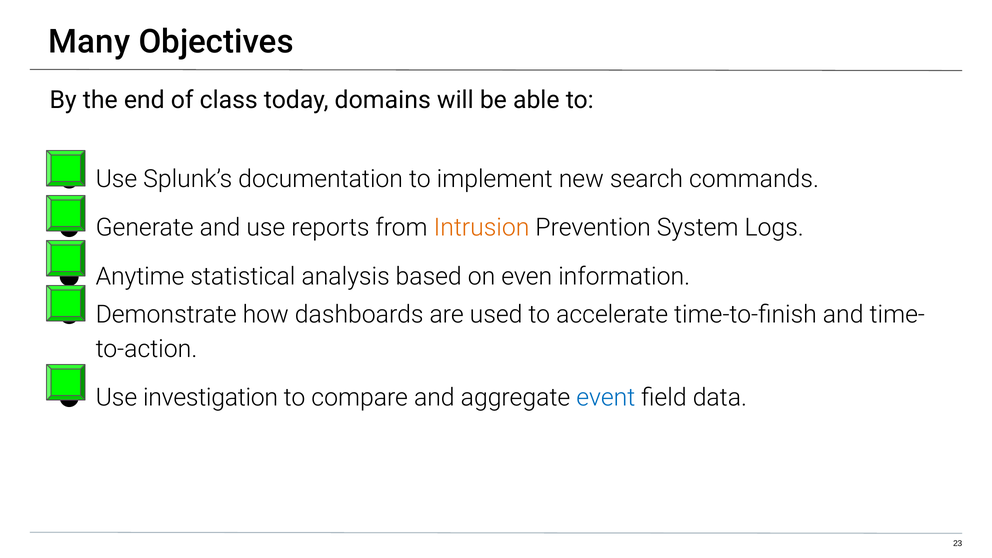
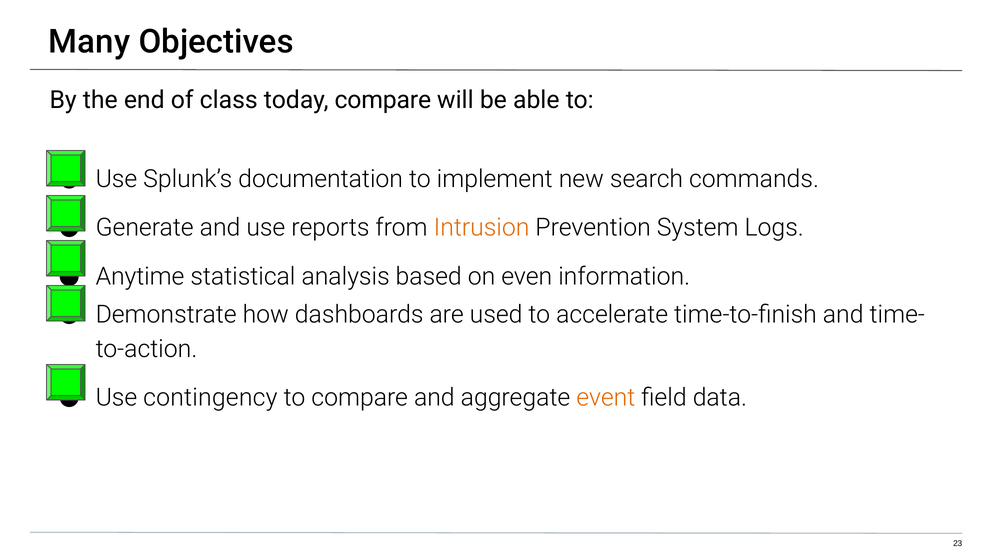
today domains: domains -> compare (383, 100)
investigation: investigation -> contingency (210, 398)
event colour: blue -> orange (606, 398)
